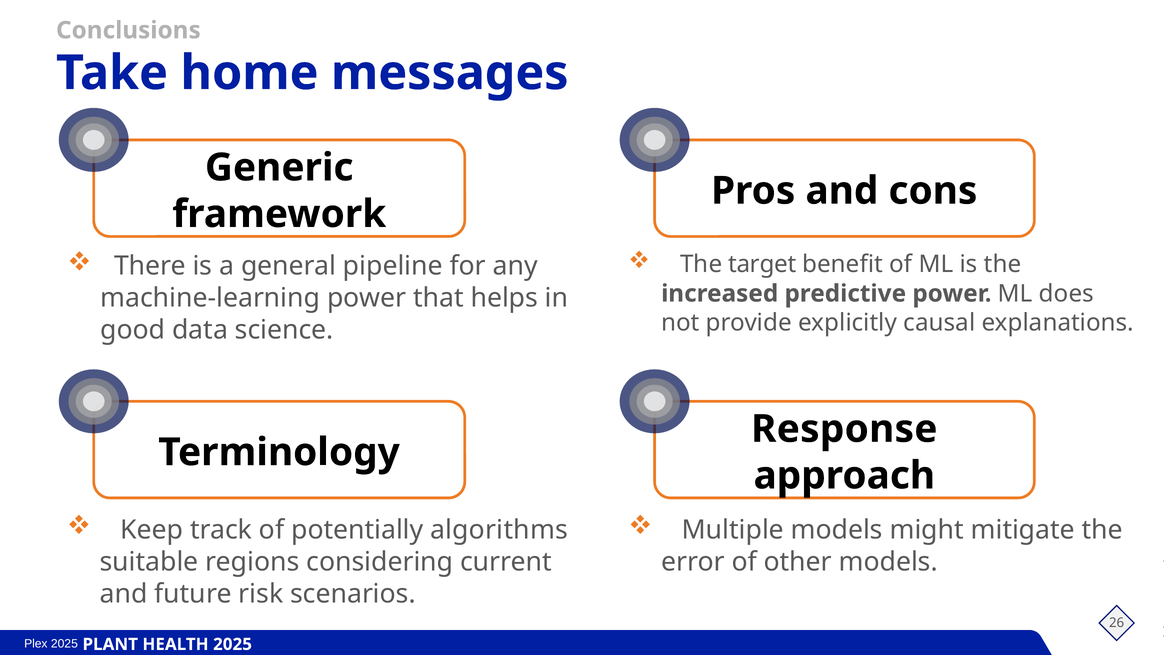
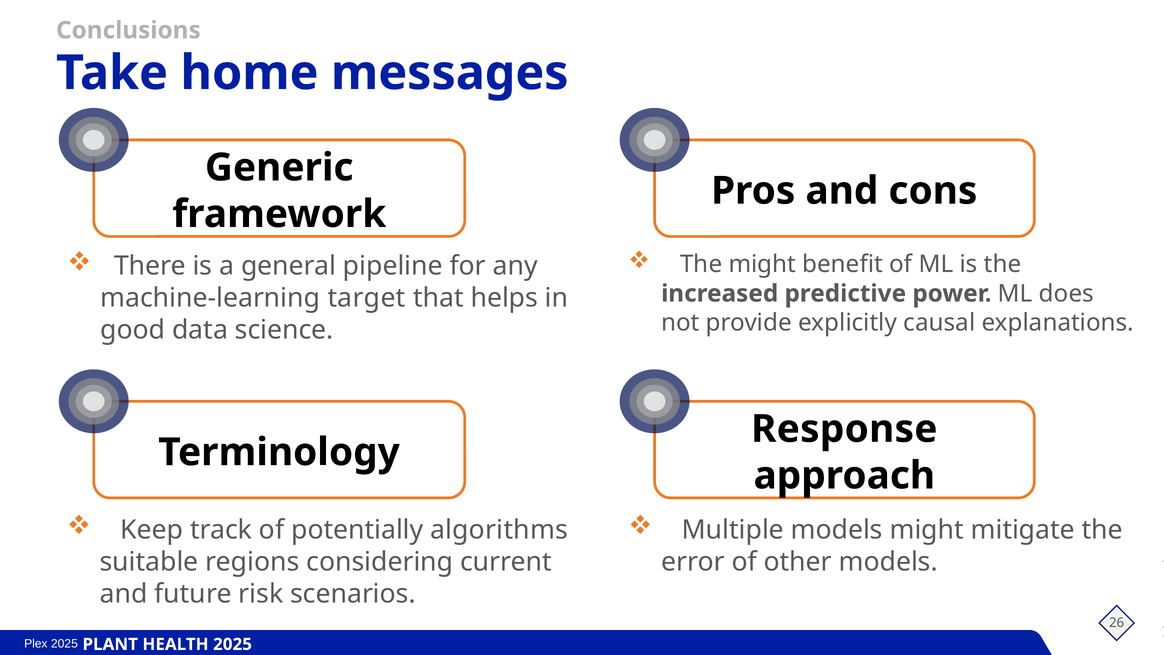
The target: target -> might (762, 264)
machine-learning power: power -> target (367, 298)
